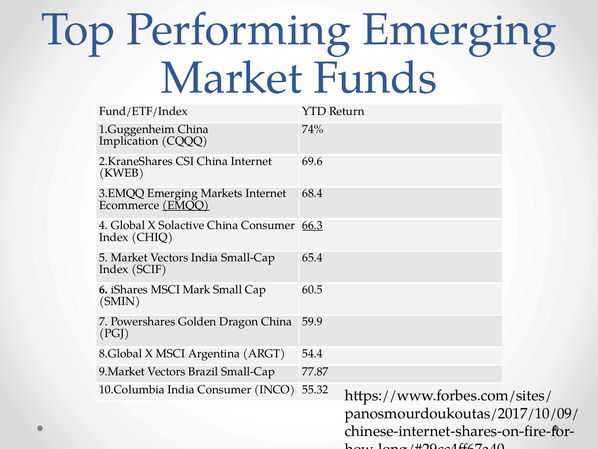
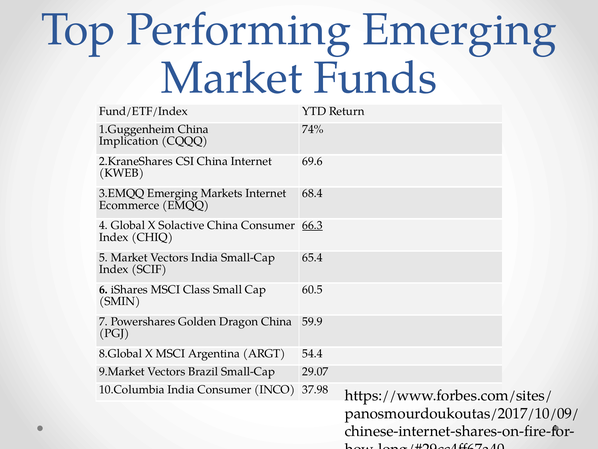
EMQQ underline: present -> none (186, 205)
Mark: Mark -> Class (197, 289)
77.87: 77.87 -> 29.07 (315, 371)
55.32: 55.32 -> 37.98 (315, 389)
